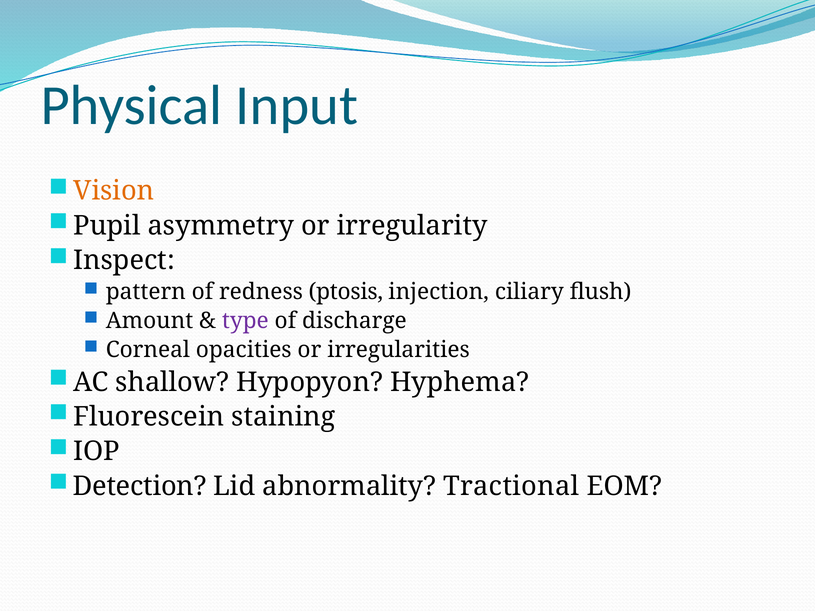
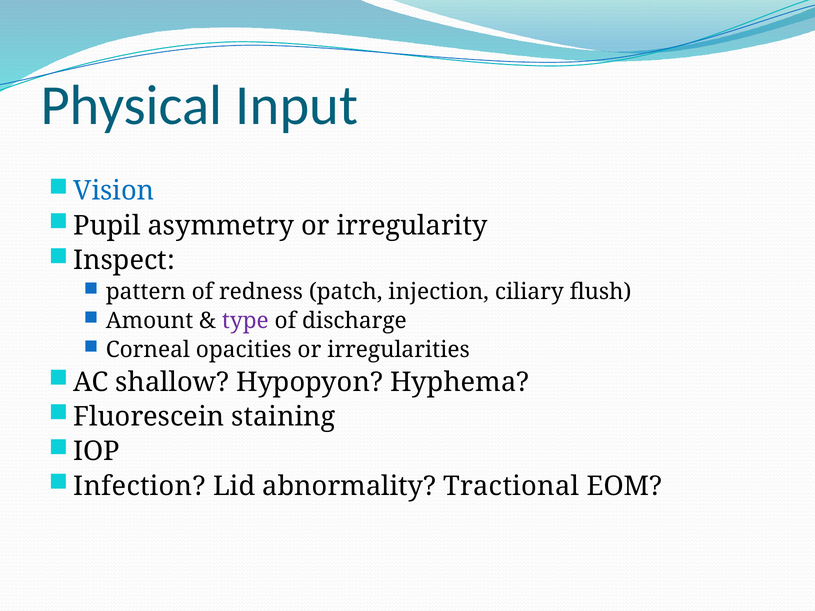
Vision colour: orange -> blue (114, 191)
ptosis: ptosis -> patch (346, 292)
Detection: Detection -> Infection (139, 486)
